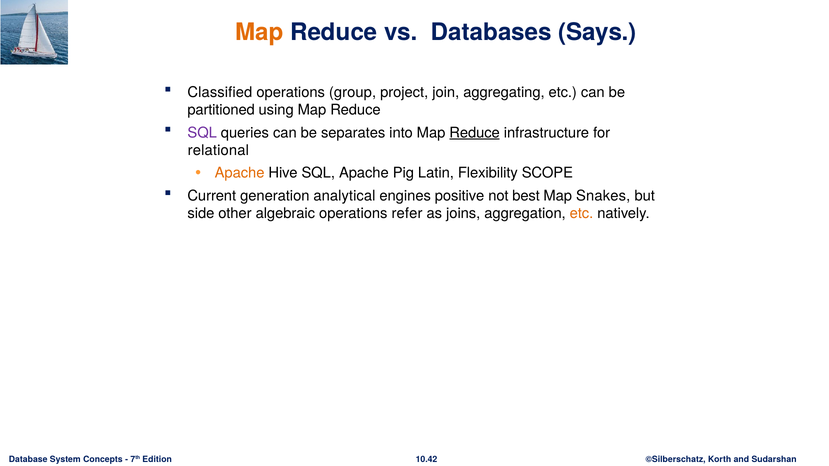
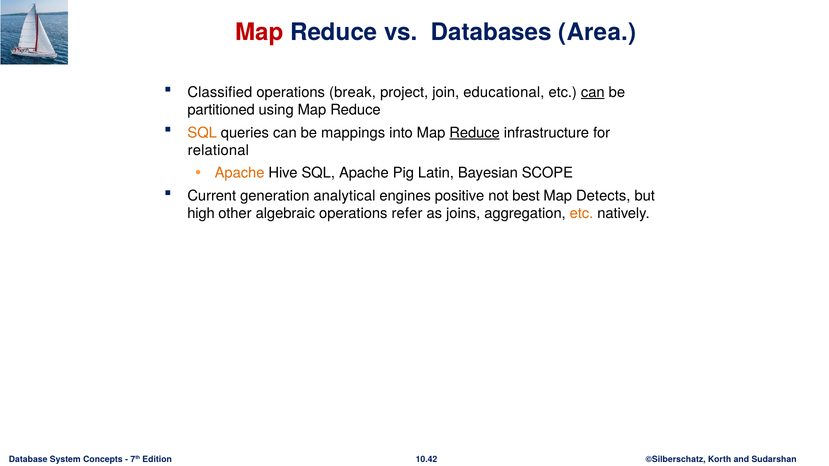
Map colour: orange -> red (259, 32)
Says: Says -> Area (597, 32)
group: group -> break (352, 92)
aggregating: aggregating -> educational (504, 92)
can underline: none -> present (593, 92)
SQL colour: purple -> orange (202, 133)
separates: separates -> mappings (353, 133)
Flexibility: Flexibility -> Bayesian (488, 173)
Snakes: Snakes -> Detects (603, 196)
side: side -> high (201, 214)
